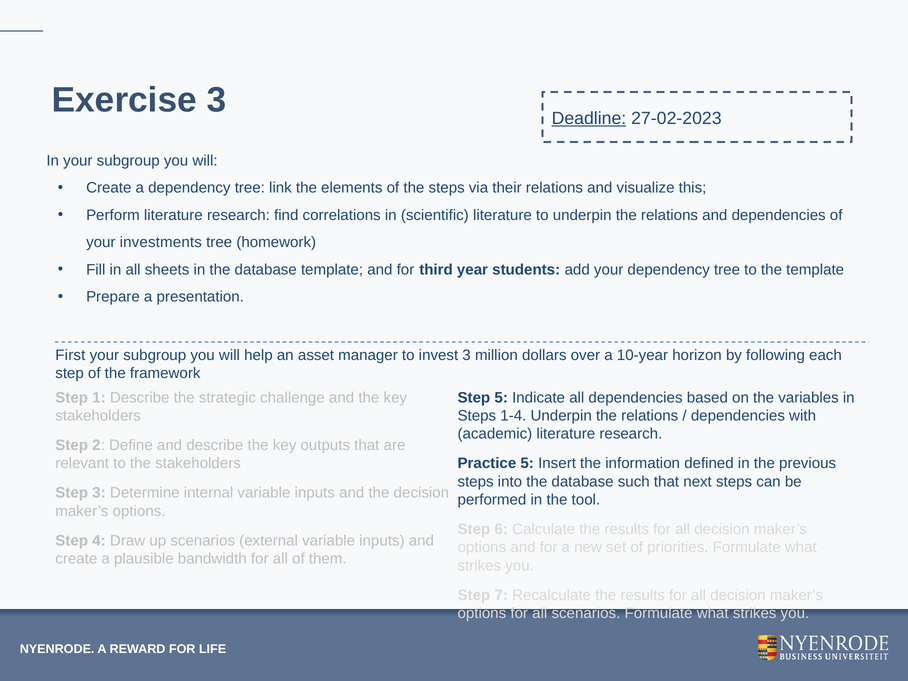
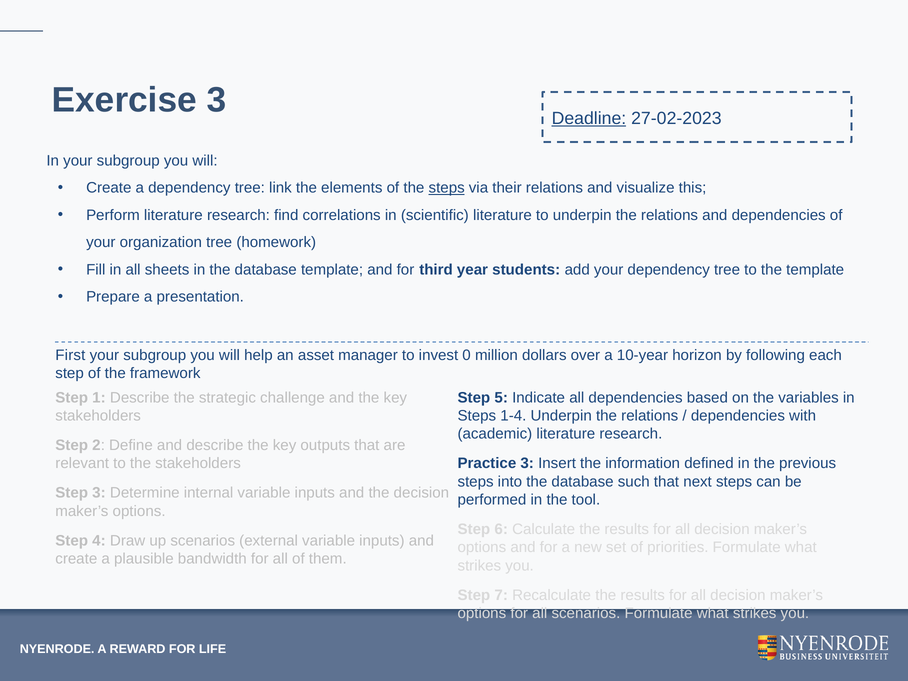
steps underline: none -> present (447, 188)
investments: investments -> organization (161, 242)
invest 3: 3 -> 0 (467, 355)
Practice 5: 5 -> 3 (527, 463)
